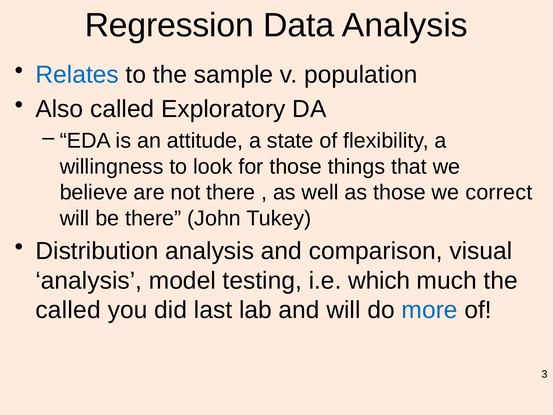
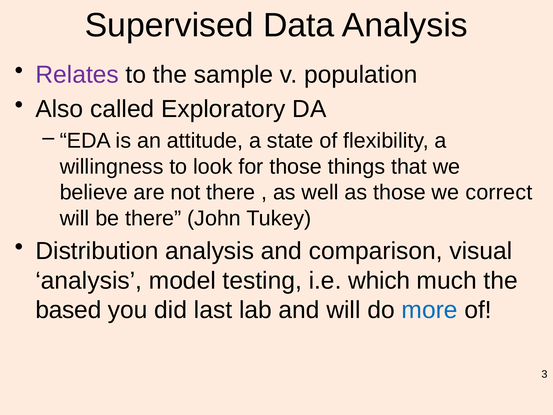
Regression: Regression -> Supervised (169, 25)
Relates colour: blue -> purple (77, 75)
called: called -> based (68, 310)
